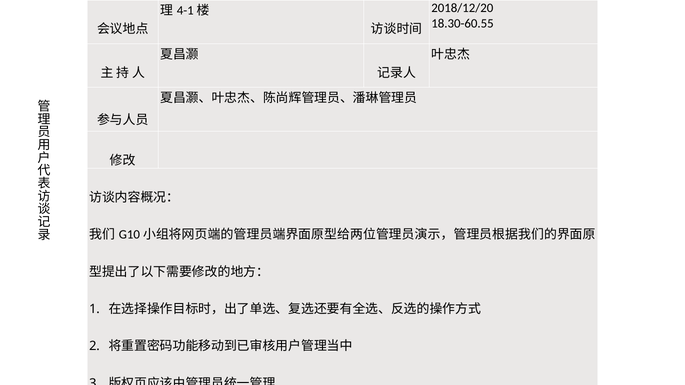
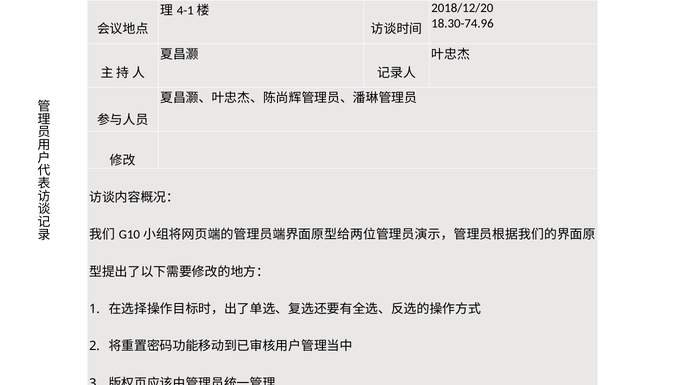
18.30-60.55: 18.30-60.55 -> 18.30-74.96 (463, 24)
